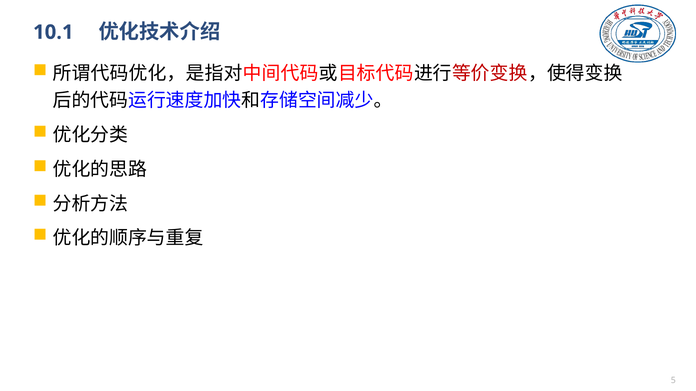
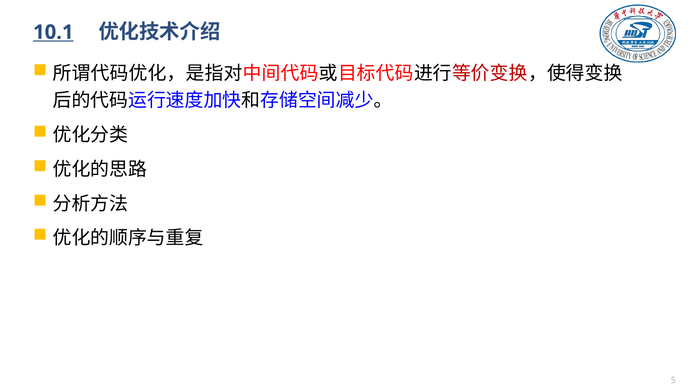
10.1 underline: none -> present (53, 32)
